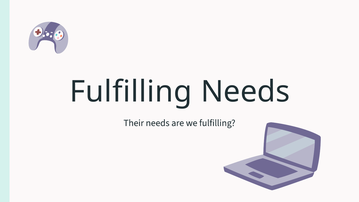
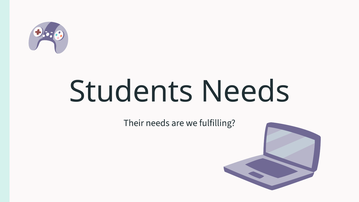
Fulfilling: Fulfilling -> Students (131, 92)
